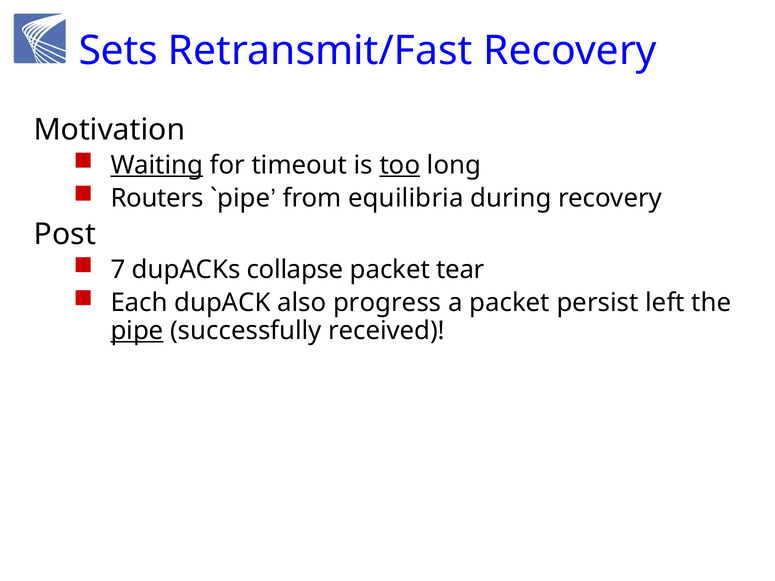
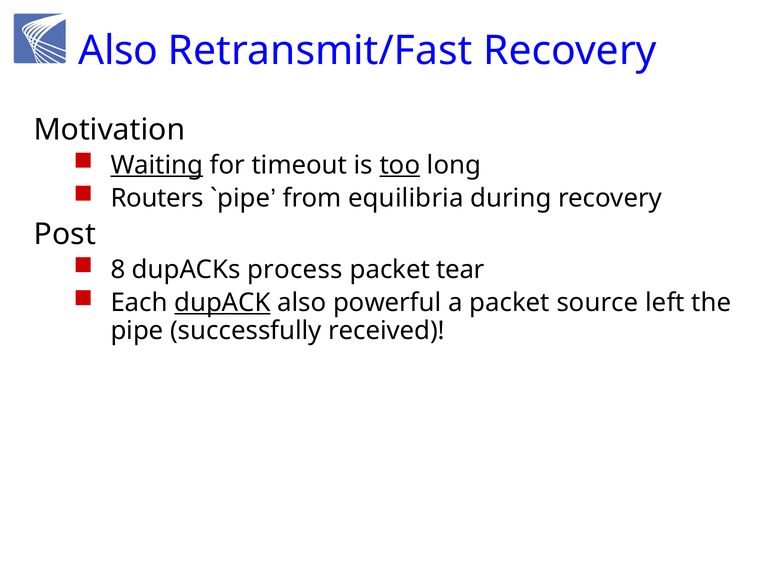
Sets: Sets -> Also (118, 51)
7: 7 -> 8 (118, 270)
collapse: collapse -> process (295, 270)
dupACK underline: none -> present (223, 303)
progress: progress -> powerful (387, 303)
persist: persist -> source (597, 303)
pipe underline: present -> none (137, 331)
